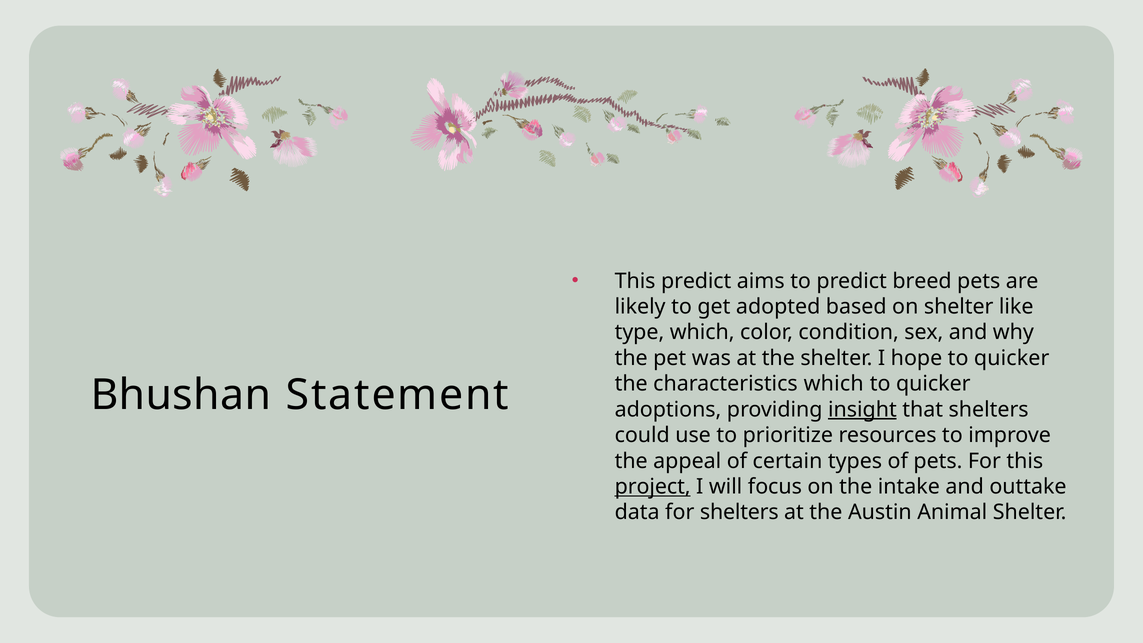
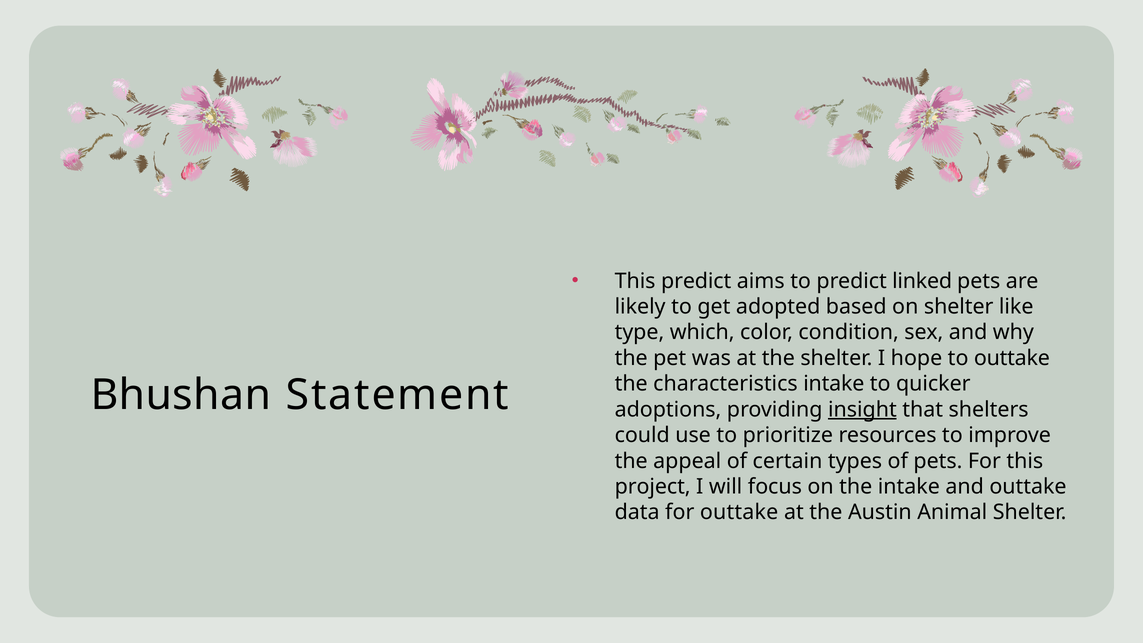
breed: breed -> linked (922, 281)
hope to quicker: quicker -> outtake (1012, 358)
characteristics which: which -> intake (834, 384)
project underline: present -> none (653, 487)
for shelters: shelters -> outtake (739, 512)
